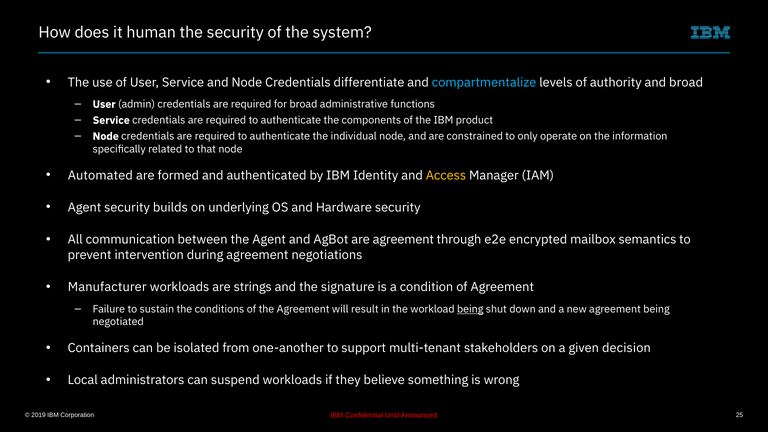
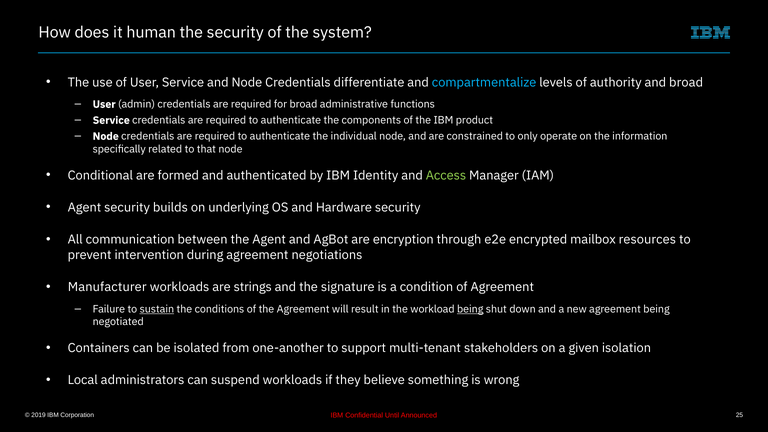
Automated: Automated -> Conditional (100, 175)
Access colour: yellow -> light green (446, 175)
are agreement: agreement -> encryption (403, 240)
semantics: semantics -> resources (647, 240)
sustain underline: none -> present (157, 309)
decision: decision -> isolation (626, 348)
